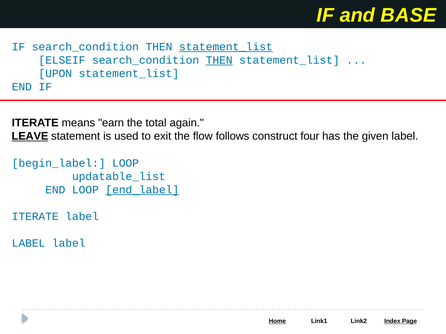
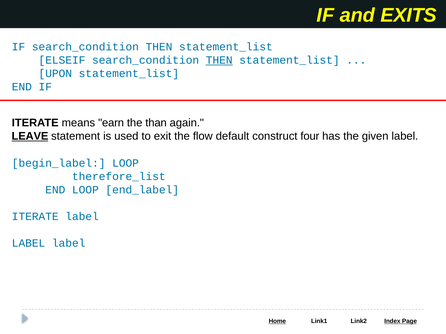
BASE: BASE -> EXITS (409, 15)
statement_list underline: present -> none (226, 47)
total: total -> than (156, 123)
follows: follows -> default (233, 136)
updatable_list: updatable_list -> therefore_list (119, 177)
end_label underline: present -> none (142, 190)
